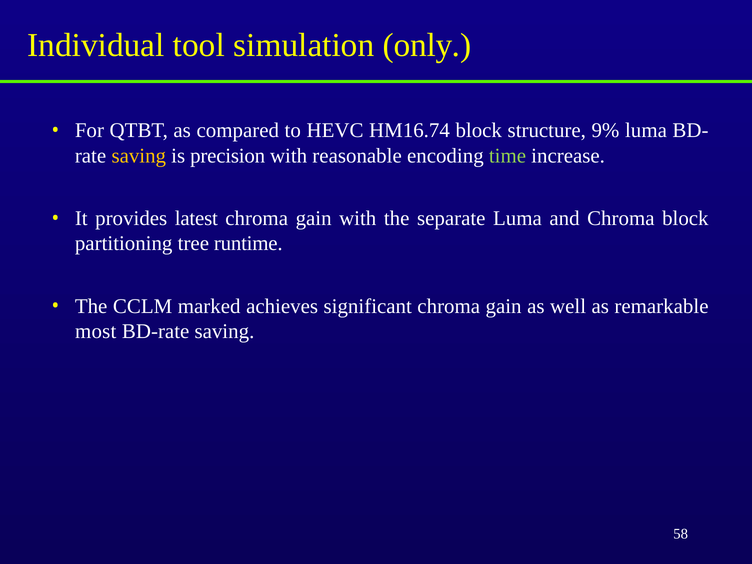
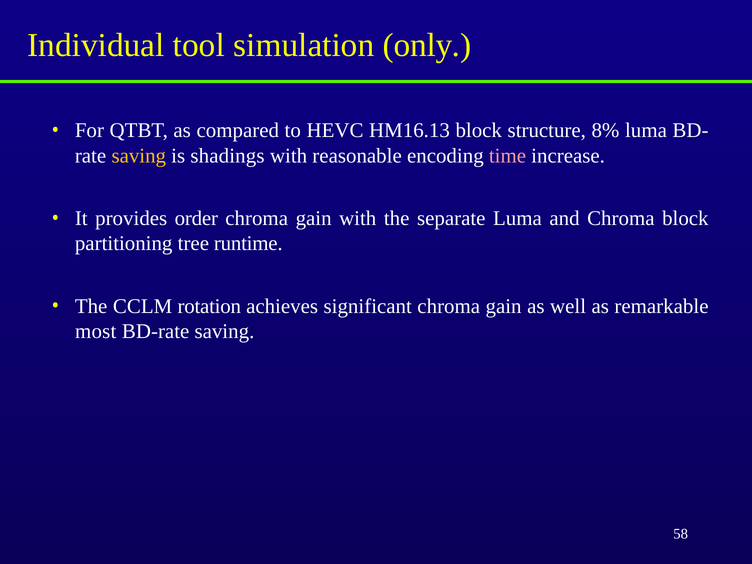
HM16.74: HM16.74 -> HM16.13 (409, 131)
9%: 9% -> 8% (605, 131)
precision: precision -> shadings (227, 156)
time colour: light green -> pink (507, 156)
latest: latest -> order (196, 218)
marked: marked -> rotation (209, 306)
